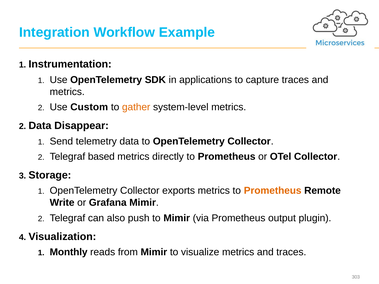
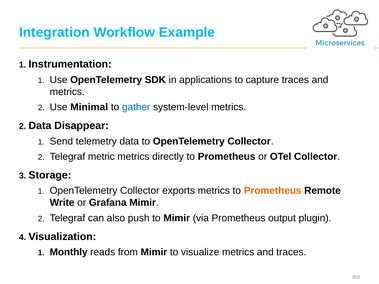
Custom: Custom -> Minimal (89, 107)
gather colour: orange -> blue (136, 107)
based: based -> metric (101, 157)
